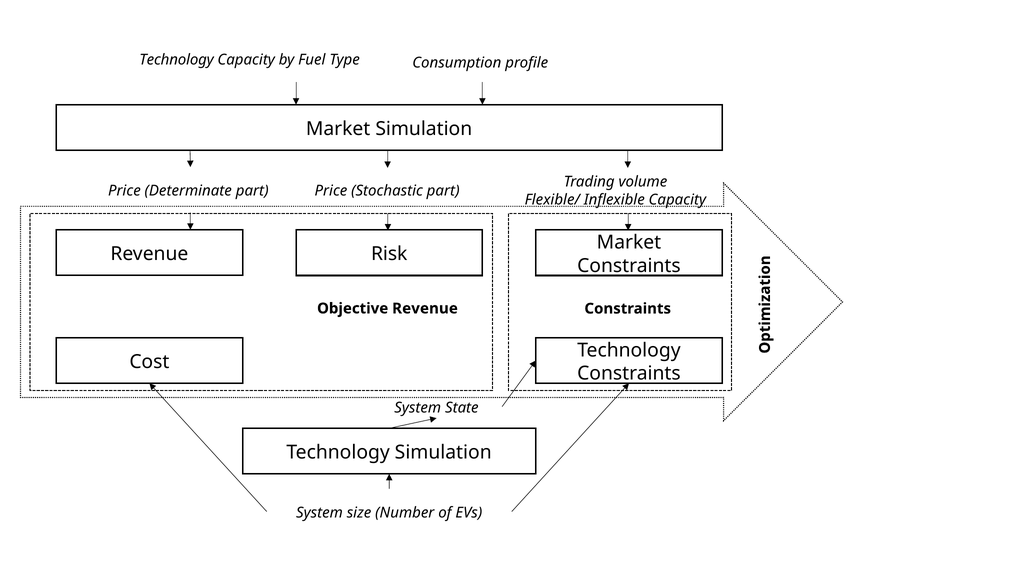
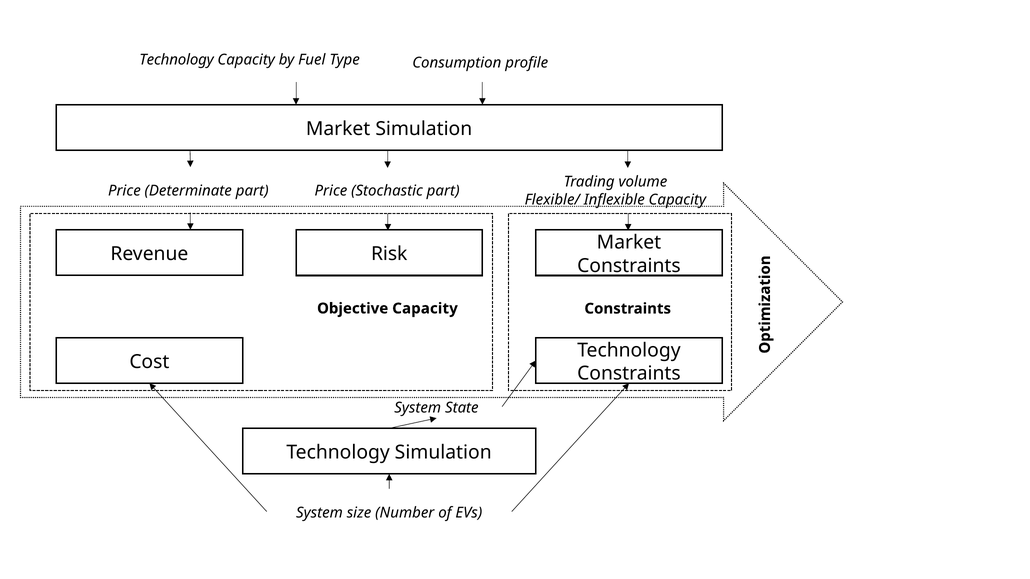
Objective Revenue: Revenue -> Capacity (425, 309)
